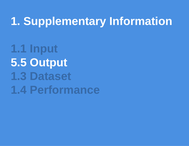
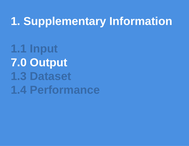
5.5: 5.5 -> 7.0 (19, 63)
